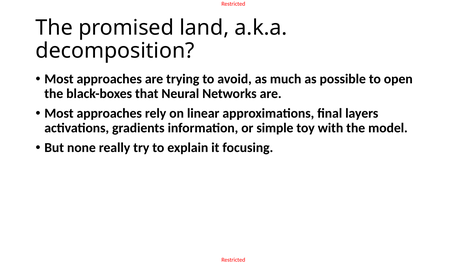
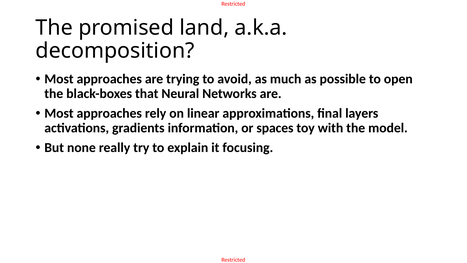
simple: simple -> spaces (275, 128)
